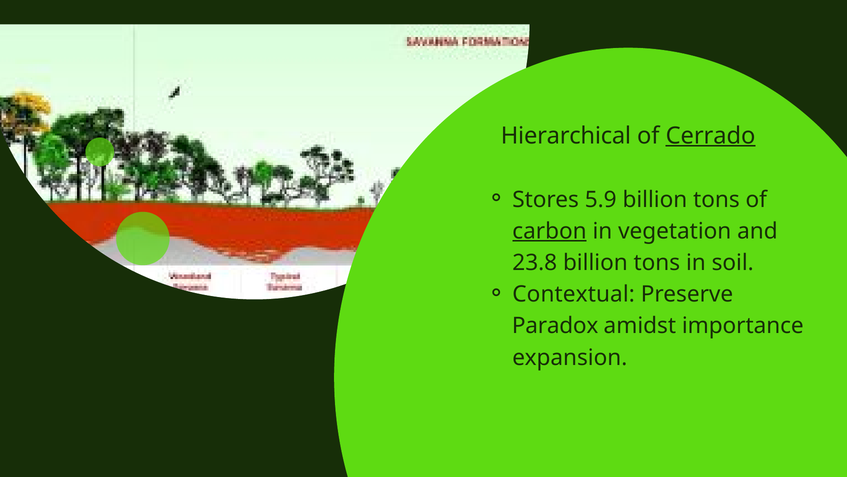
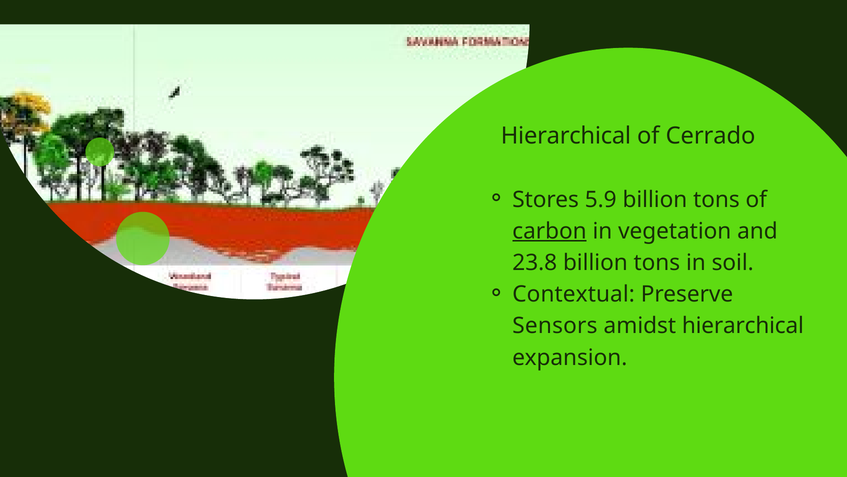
Cerrado underline: present -> none (711, 136)
Paradox: Paradox -> Sensors (555, 326)
amidst importance: importance -> hierarchical (743, 326)
